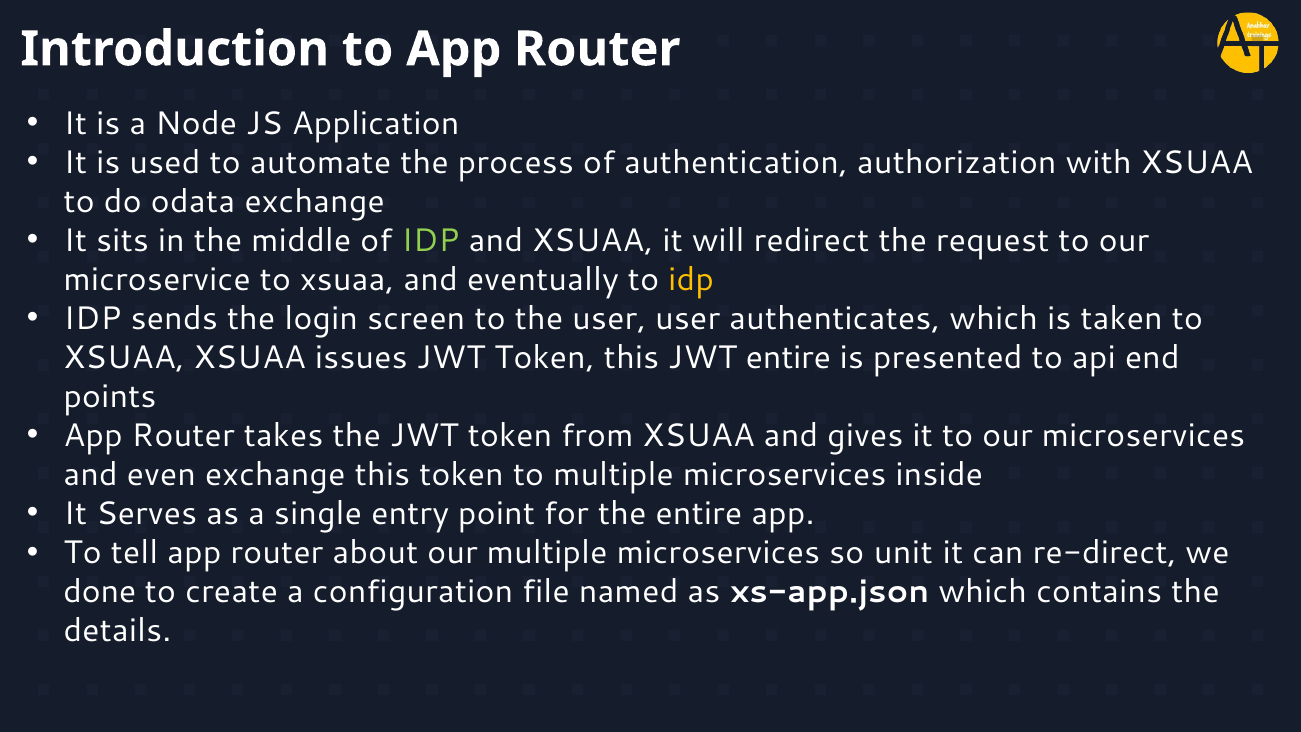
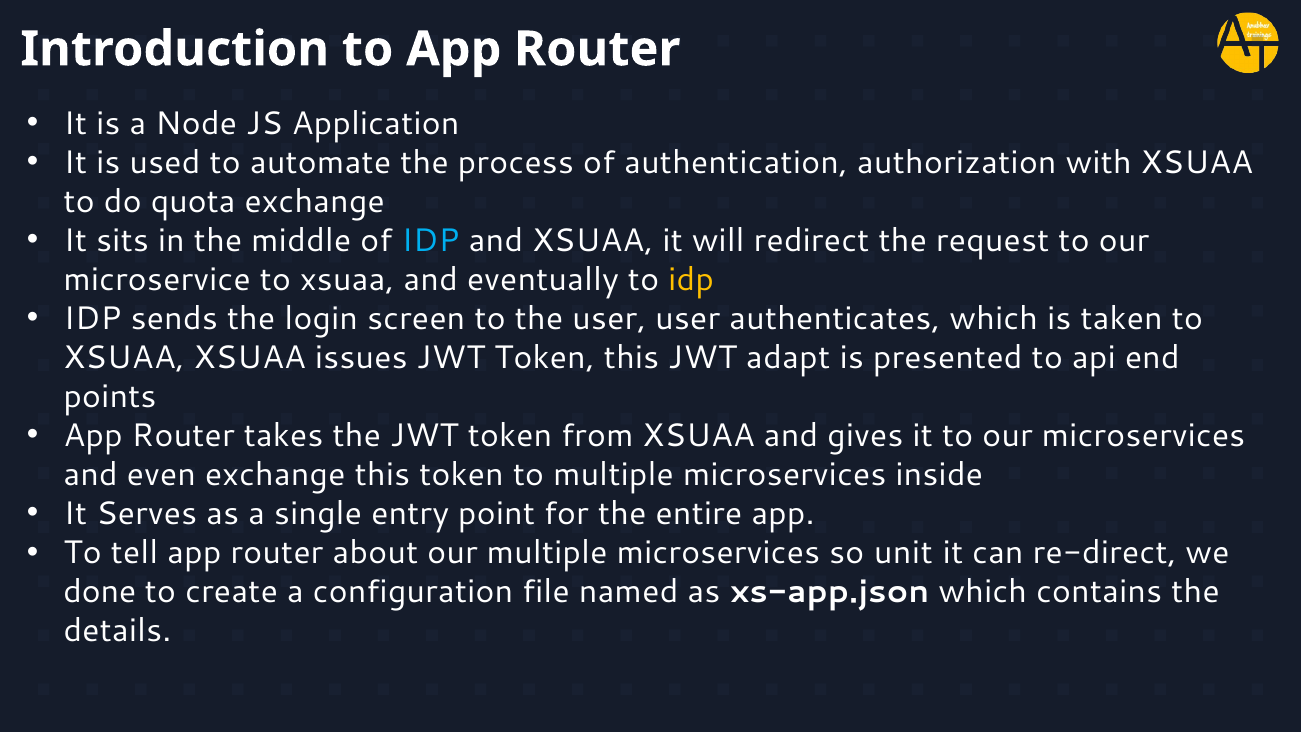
odata: odata -> quota (193, 202)
IDP colour: light green -> light blue (430, 241)
JWT entire: entire -> adapt (788, 358)
